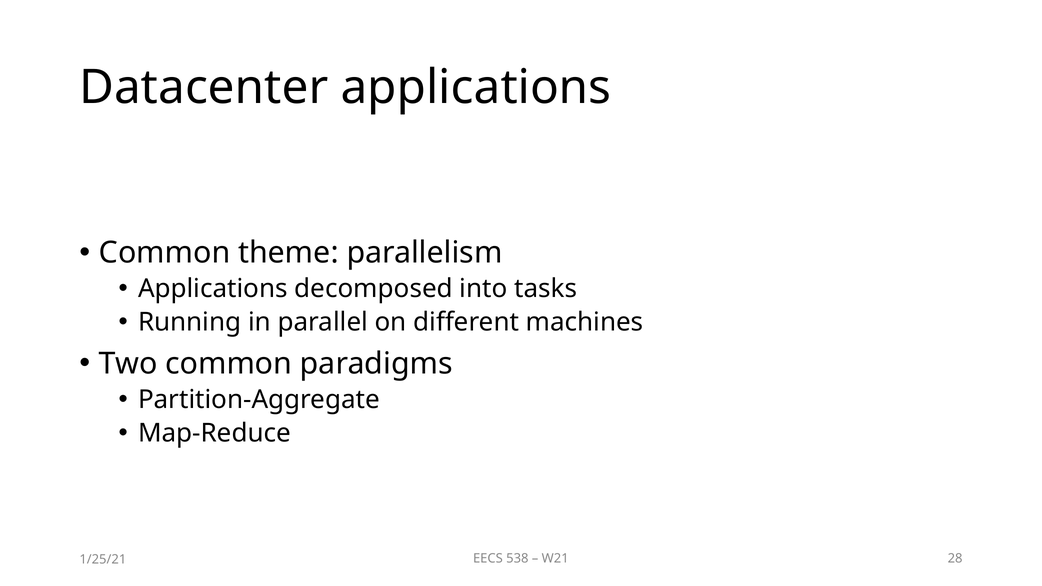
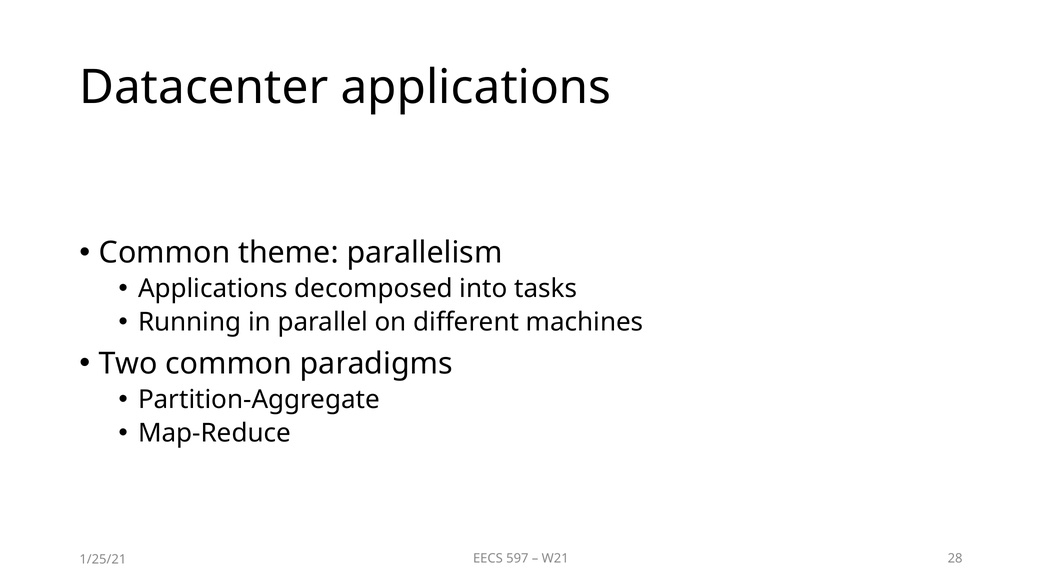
538: 538 -> 597 (517, 559)
